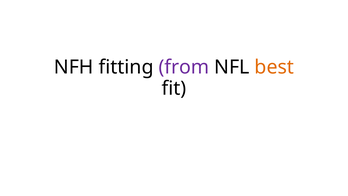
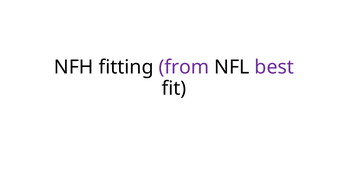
best colour: orange -> purple (274, 67)
